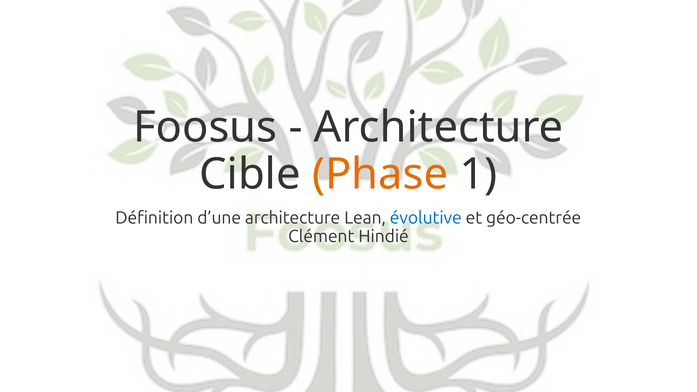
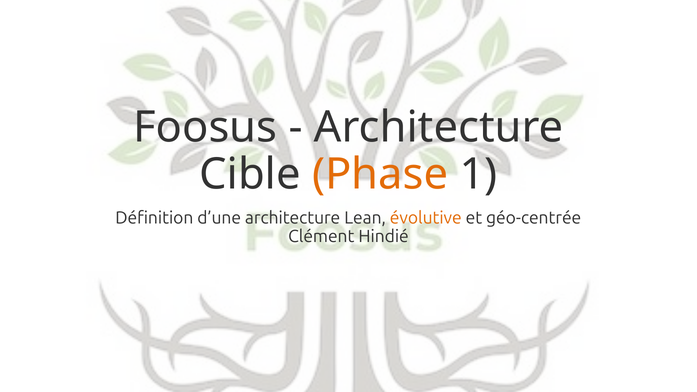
évolutive colour: blue -> orange (426, 218)
